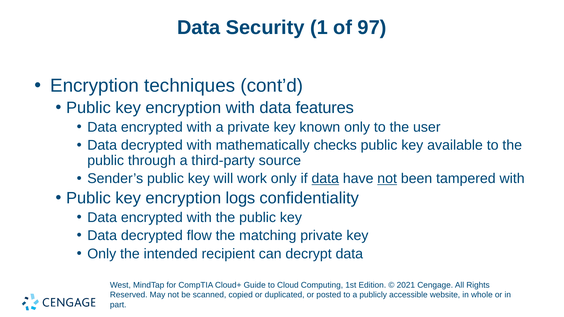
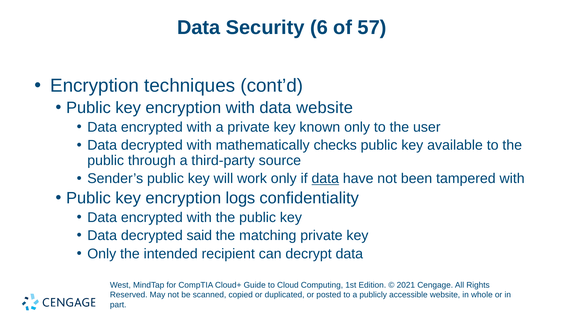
1: 1 -> 6 (319, 28)
97: 97 -> 57 (372, 28)
data features: features -> website (325, 108)
not underline: present -> none (387, 179)
flow: flow -> said (199, 236)
